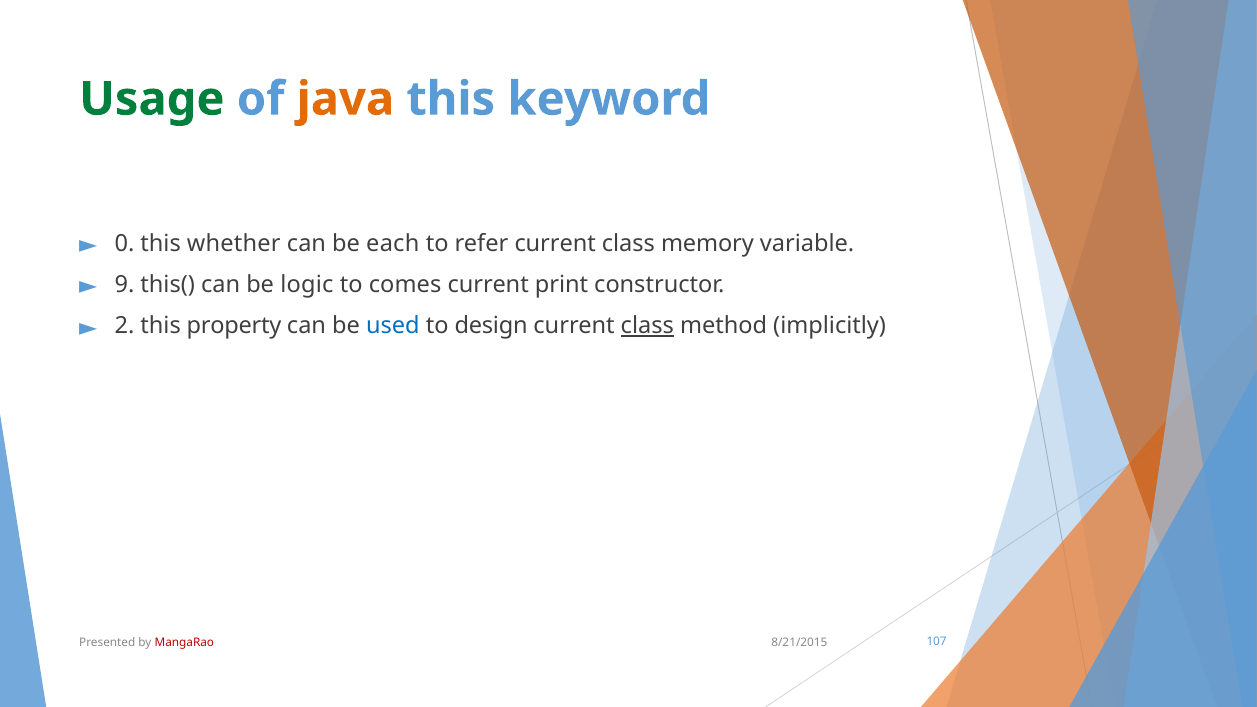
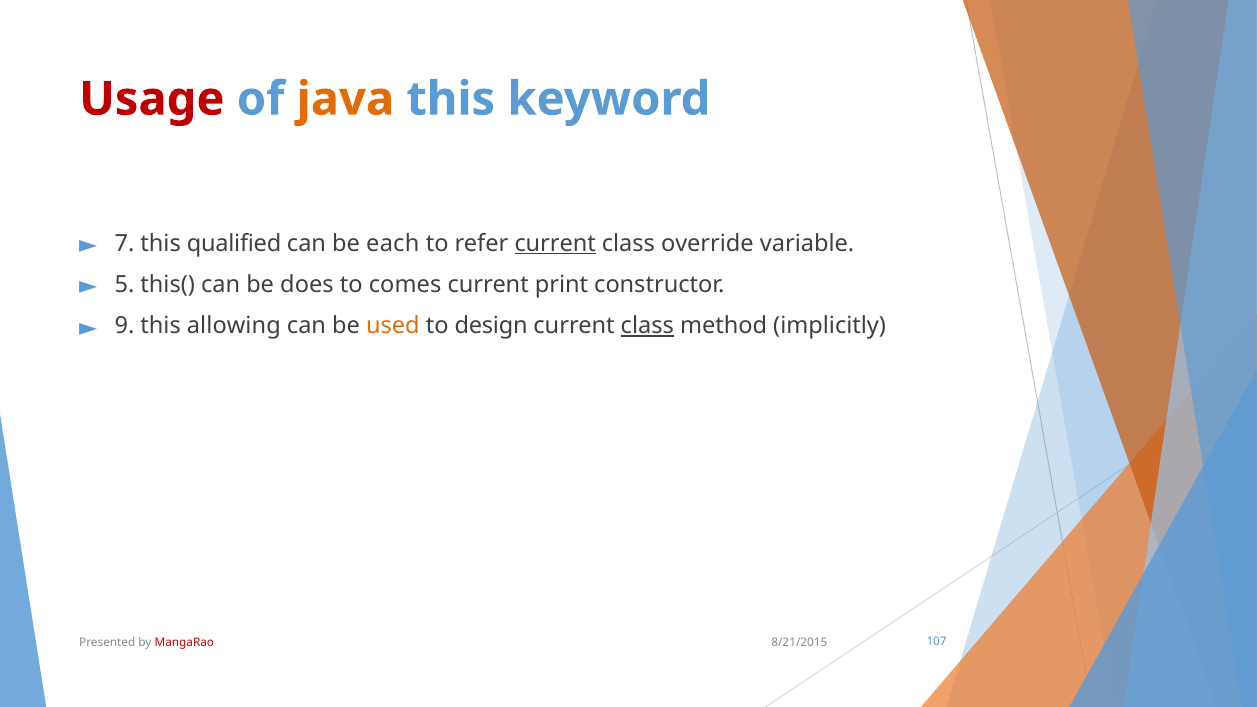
Usage colour: green -> red (152, 99)
0: 0 -> 7 (124, 243)
whether: whether -> qualified (234, 243)
current underline: none -> present (555, 243)
memory: memory -> override (707, 243)
9: 9 -> 5 (124, 285)
logic: logic -> does (307, 285)
2: 2 -> 9 (124, 326)
property: property -> allowing (234, 326)
used colour: blue -> orange (393, 326)
